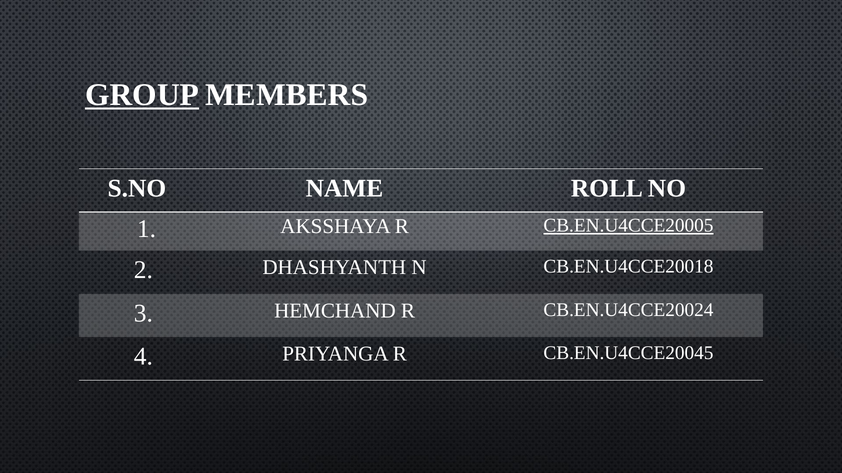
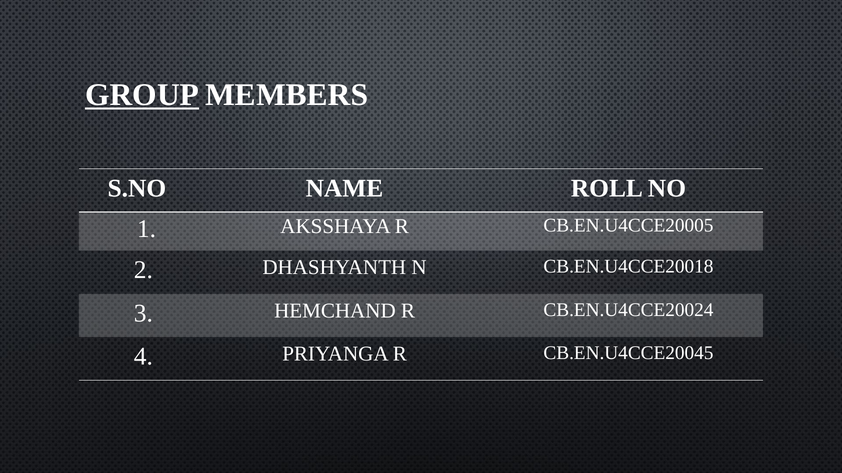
CB.EN.U4CCE20005 underline: present -> none (628, 226)
